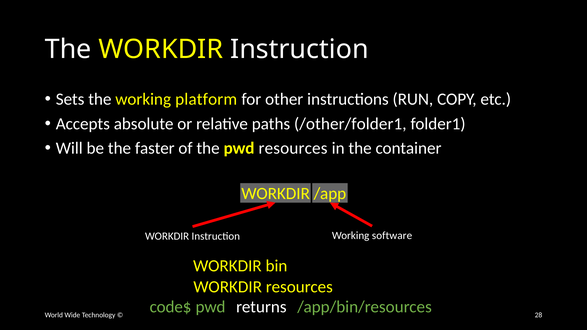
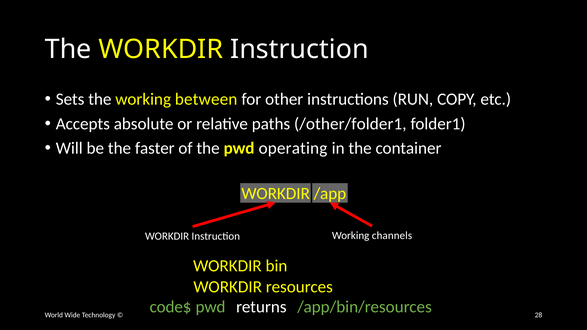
platform: platform -> between (206, 99)
pwd resources: resources -> operating (293, 148)
software: software -> channels (392, 236)
